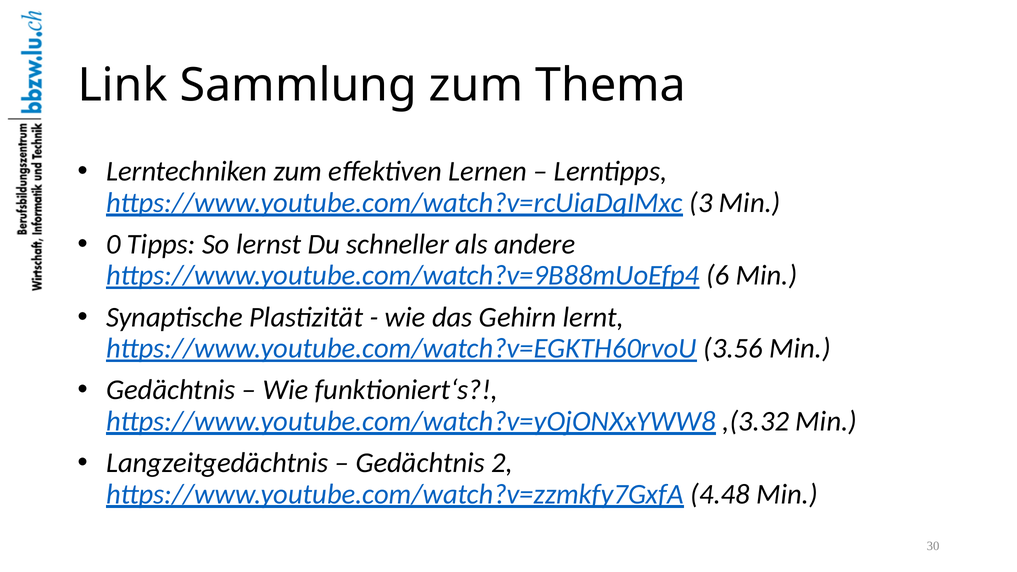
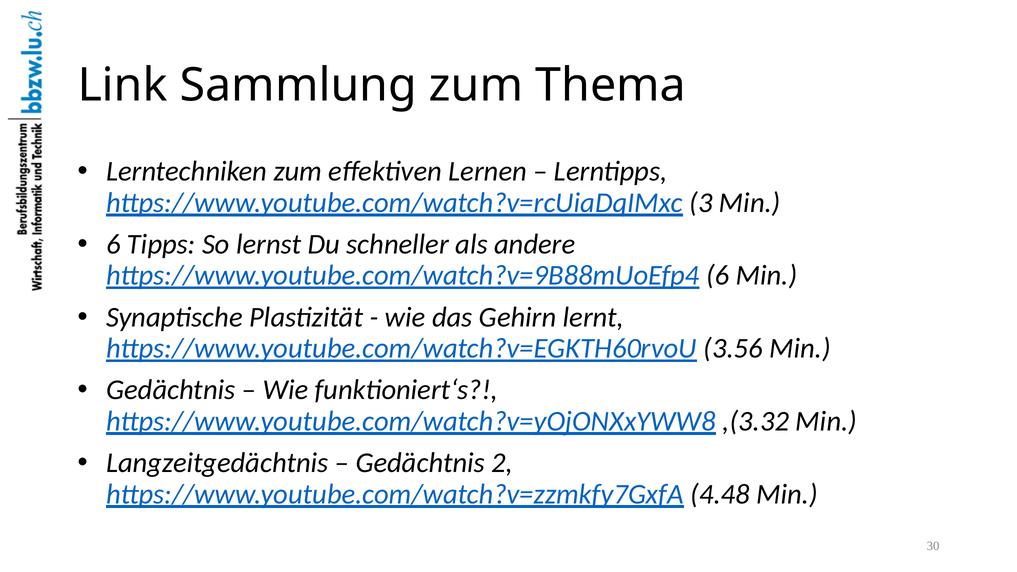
0: 0 -> 6 (113, 244)
